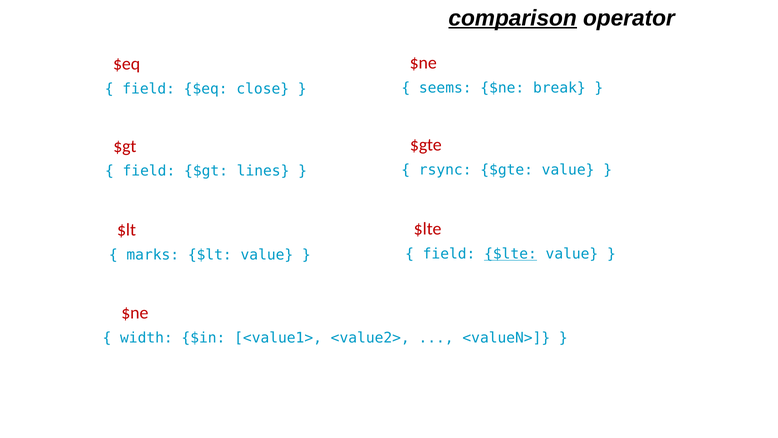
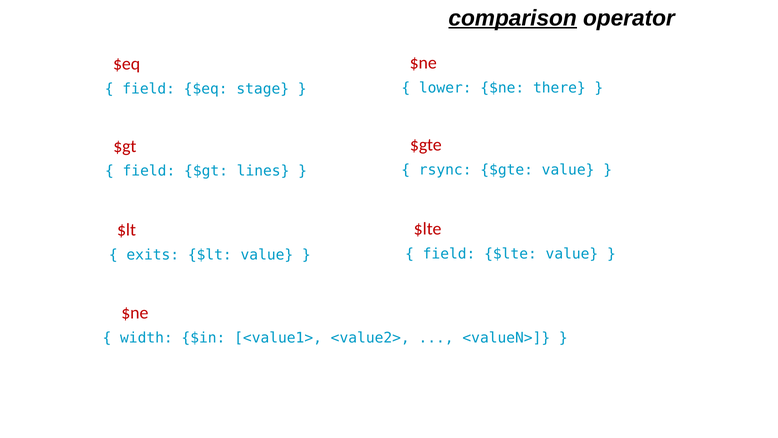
seems: seems -> lower (445, 88)
break: break -> there (559, 88)
close: close -> stage (263, 89)
$lte underline: present -> none (510, 254)
marks: marks -> exits (153, 255)
